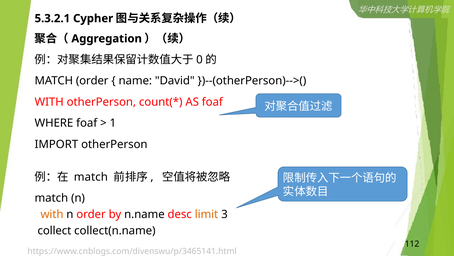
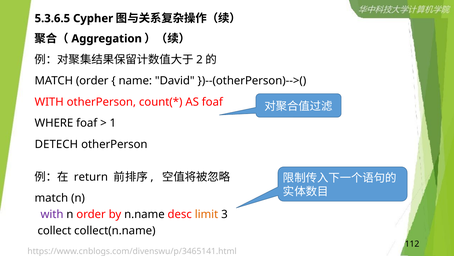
5.3.2.1: 5.3.2.1 -> 5.3.6.5 (52, 18)
0: 0 -> 2 (199, 60)
IMPORT: IMPORT -> DETECH (56, 144)
match: match -> return (91, 177)
with colour: orange -> purple (52, 214)
